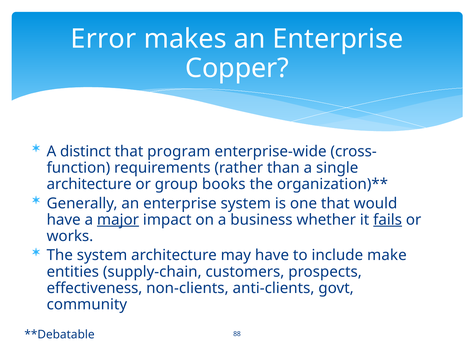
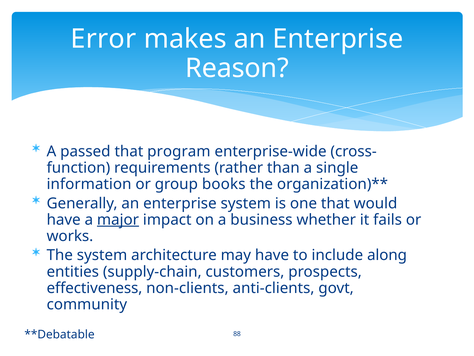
Copper: Copper -> Reason (237, 68)
distinct: distinct -> passed (85, 151)
architecture: architecture -> information (89, 184)
fails underline: present -> none (388, 219)
make: make -> along (387, 255)
